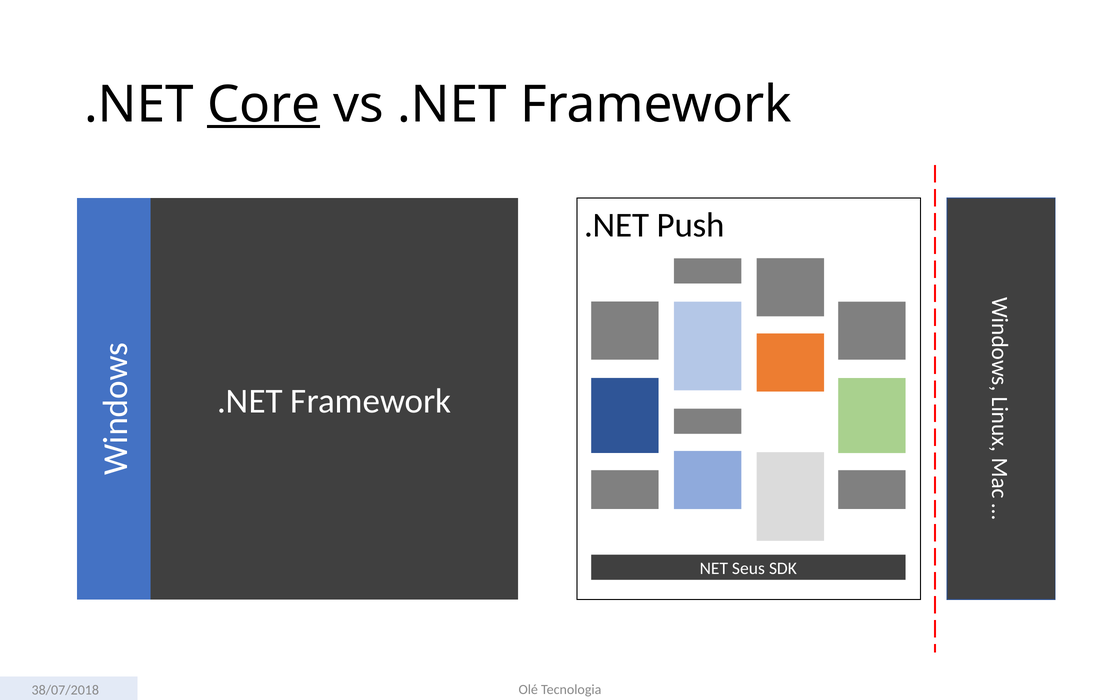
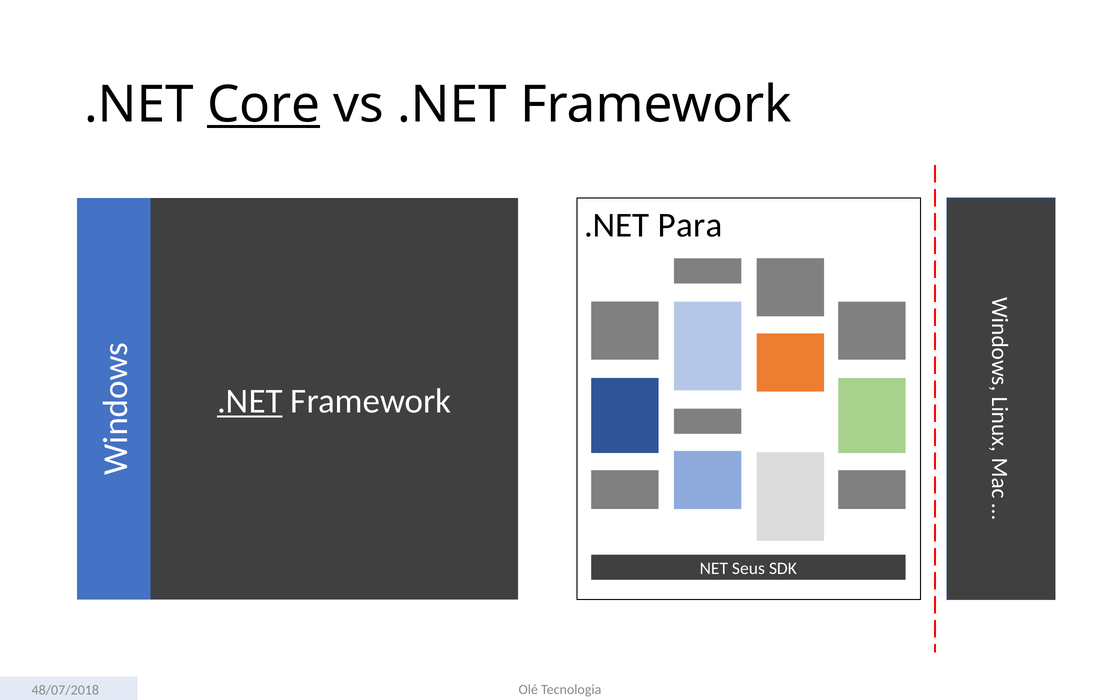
Push: Push -> Para (690, 225)
.NET underline: none -> present (250, 401)
38/07/2018: 38/07/2018 -> 48/07/2018 (65, 690)
